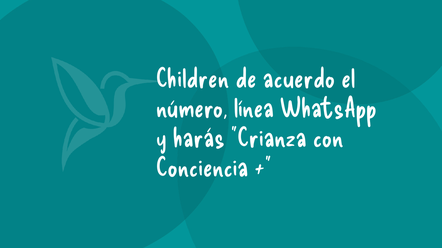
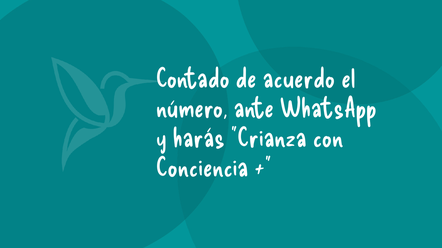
Children: Children -> Contado (193, 79)
línea: línea -> ante (254, 109)
